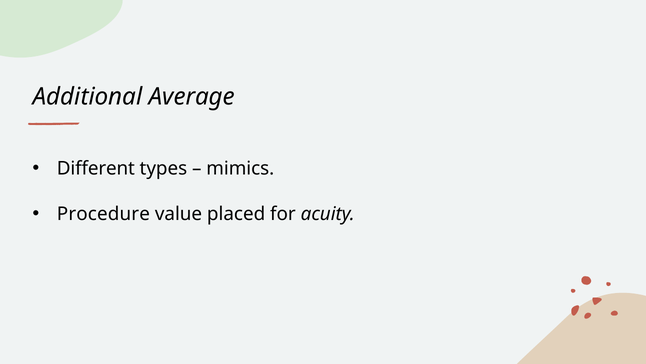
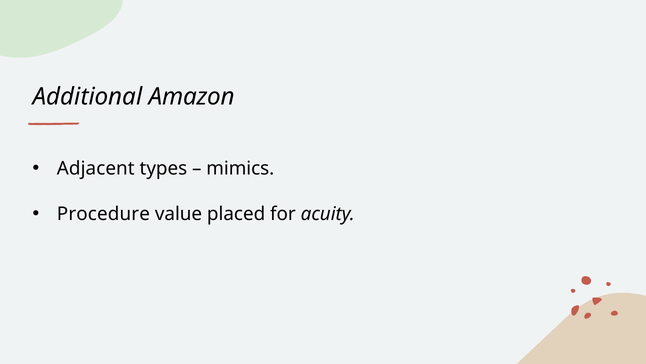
Average: Average -> Amazon (192, 97)
Different: Different -> Adjacent (96, 168)
